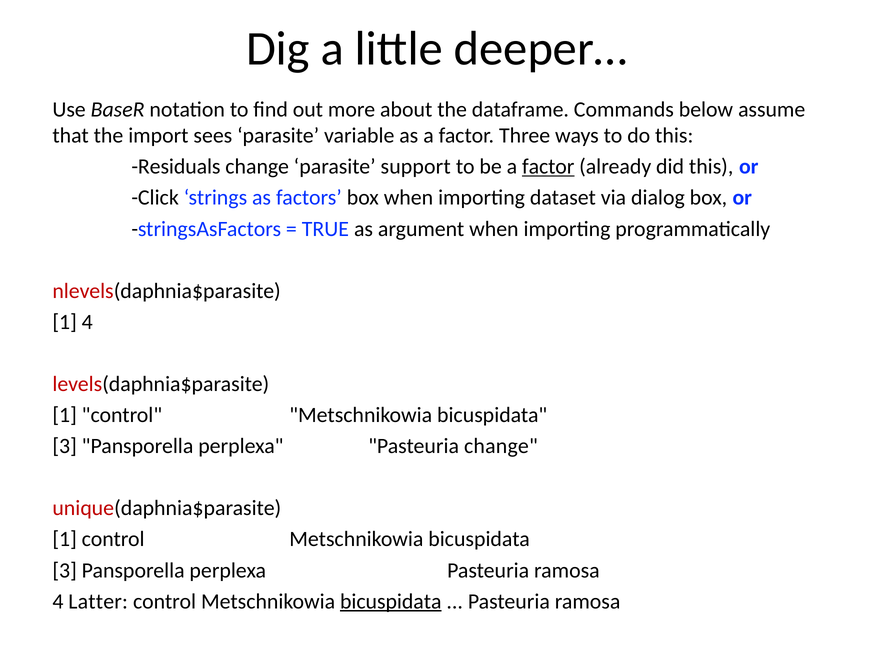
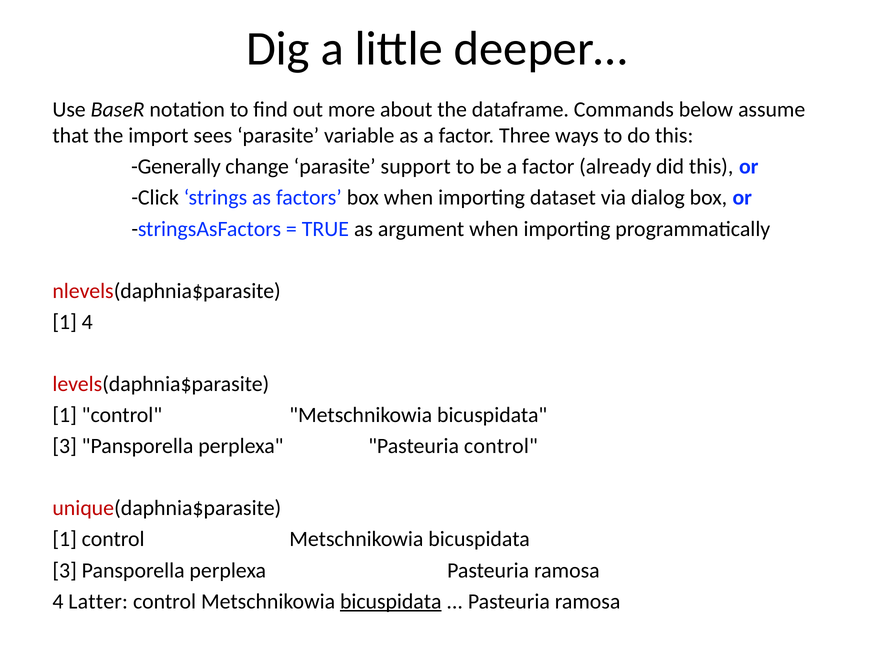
Residuals: Residuals -> Generally (176, 167)
factor underline: present -> none (548, 167)
Pasteuria change: change -> control (501, 446)
